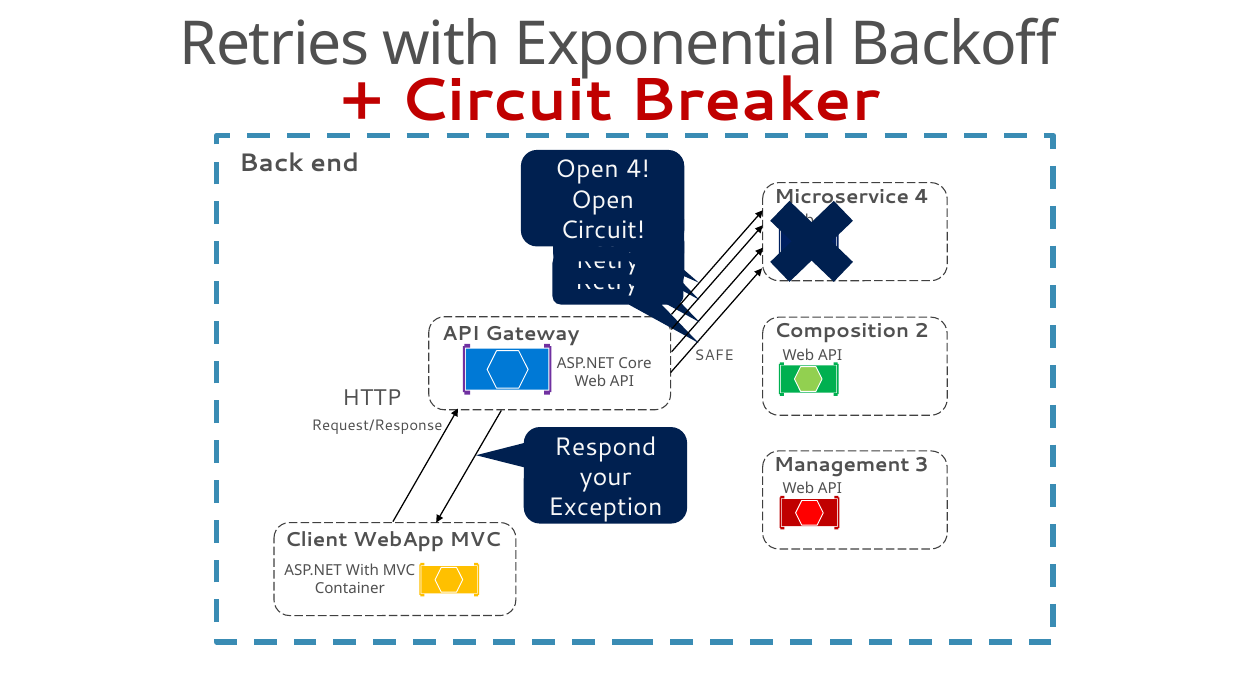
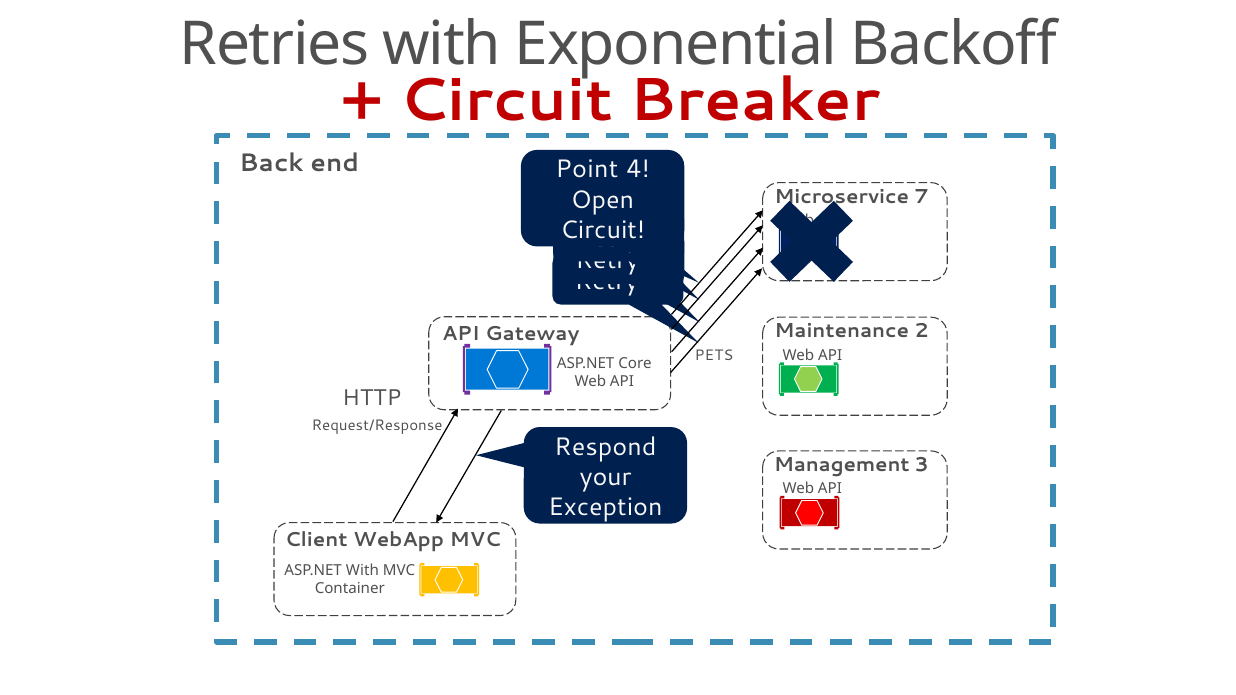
Open: Open -> Point (587, 170)
4: 4 -> 7 (922, 197)
Composition: Composition -> Maintenance (842, 331)
SAFE: SAFE -> PETS (714, 355)
